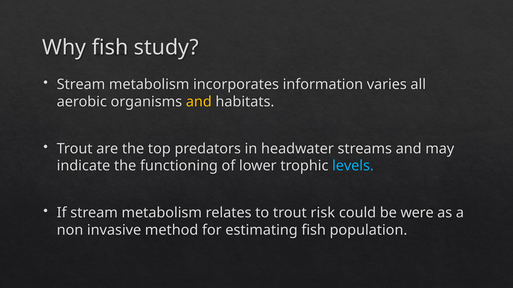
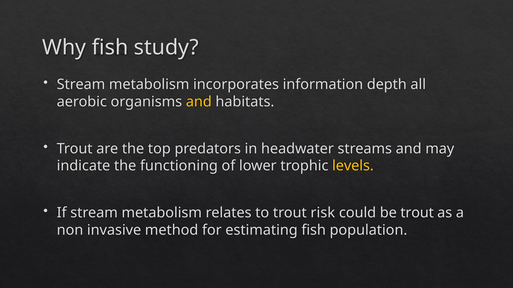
varies: varies -> depth (387, 84)
levels colour: light blue -> yellow (353, 166)
be were: were -> trout (417, 213)
